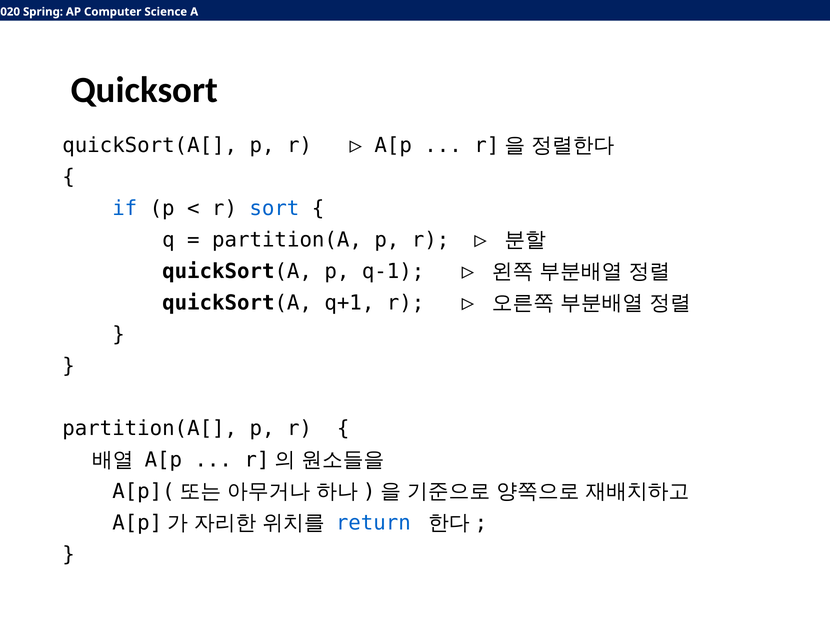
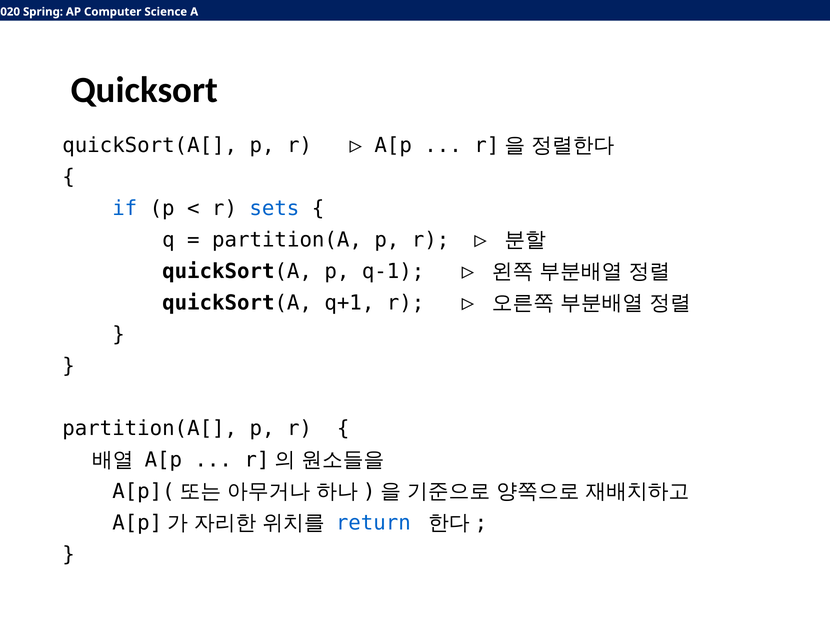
sort: sort -> sets (274, 209)
